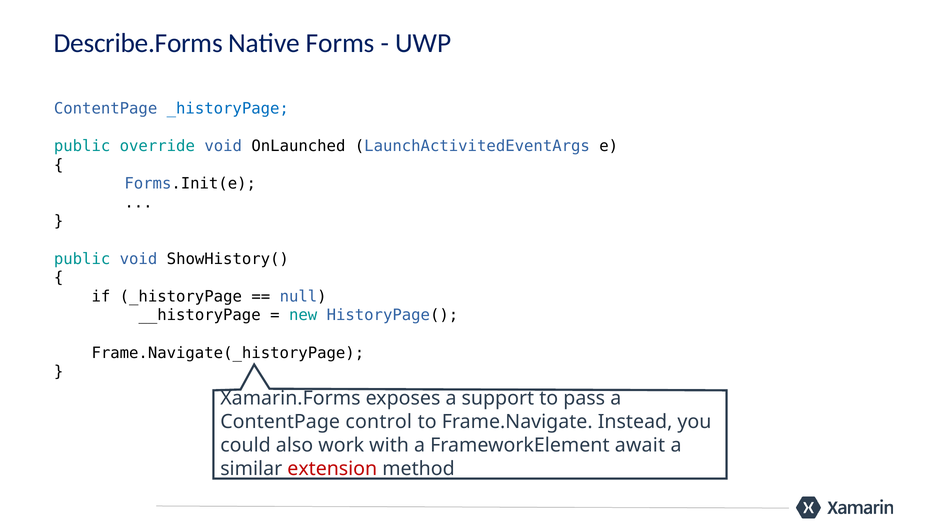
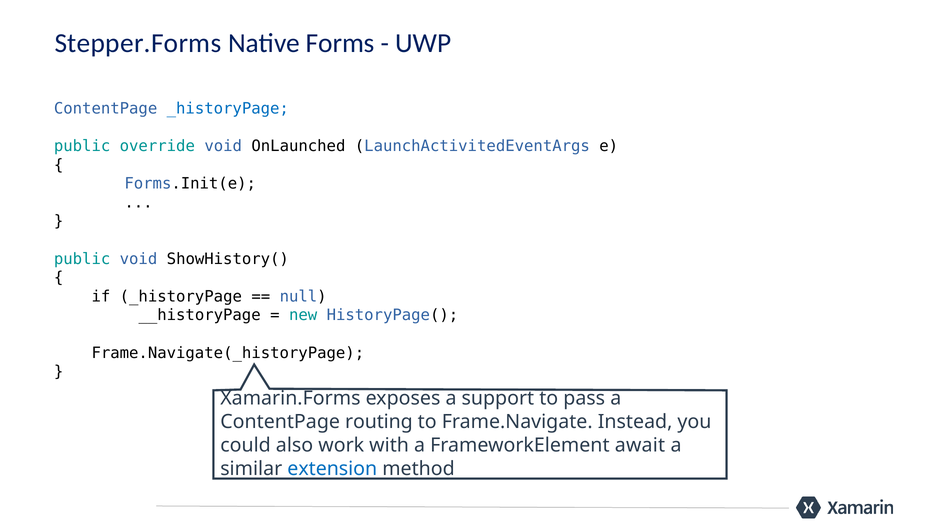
Describe.Forms: Describe.Forms -> Stepper.Forms (138, 43)
control: control -> routing (379, 422)
extension colour: red -> blue (332, 469)
